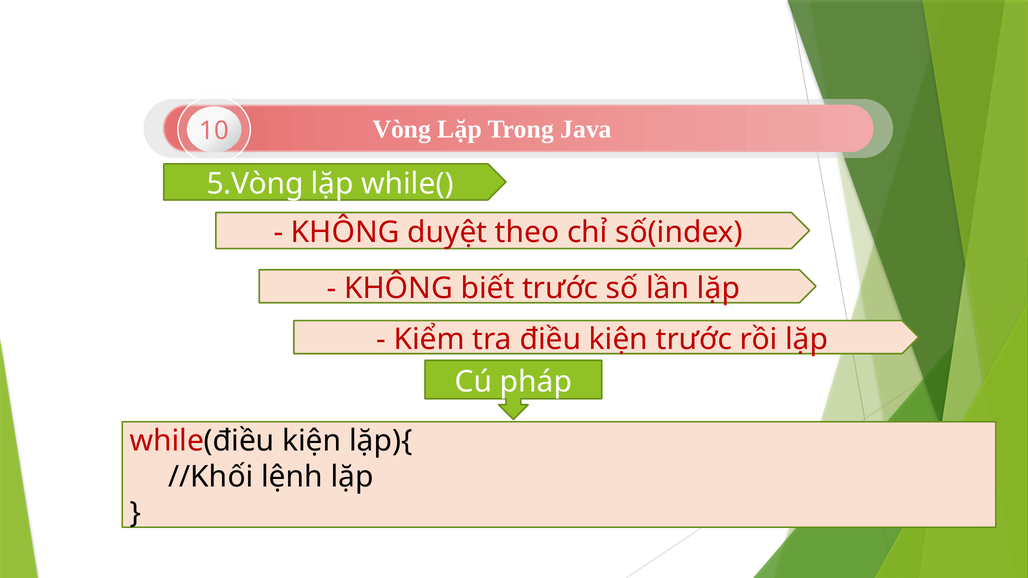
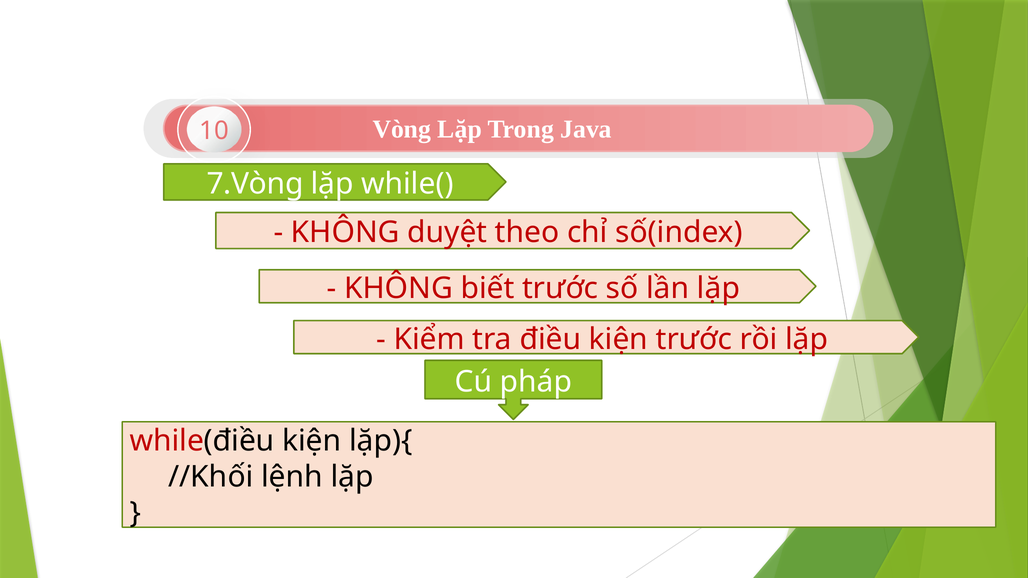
5.Vòng: 5.Vòng -> 7.Vòng (255, 184)
